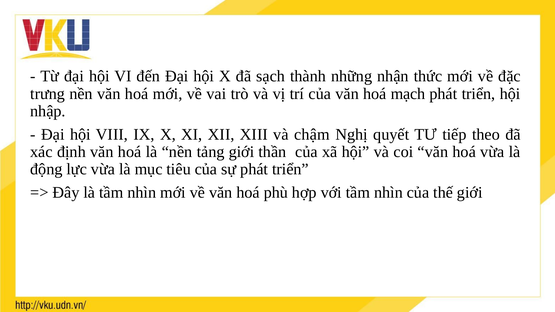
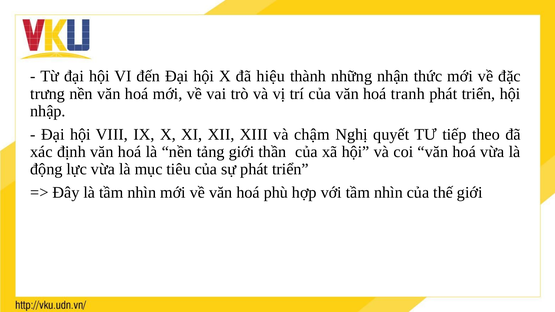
sạch: sạch -> hiệu (271, 76)
mạch: mạch -> tranh (408, 94)
